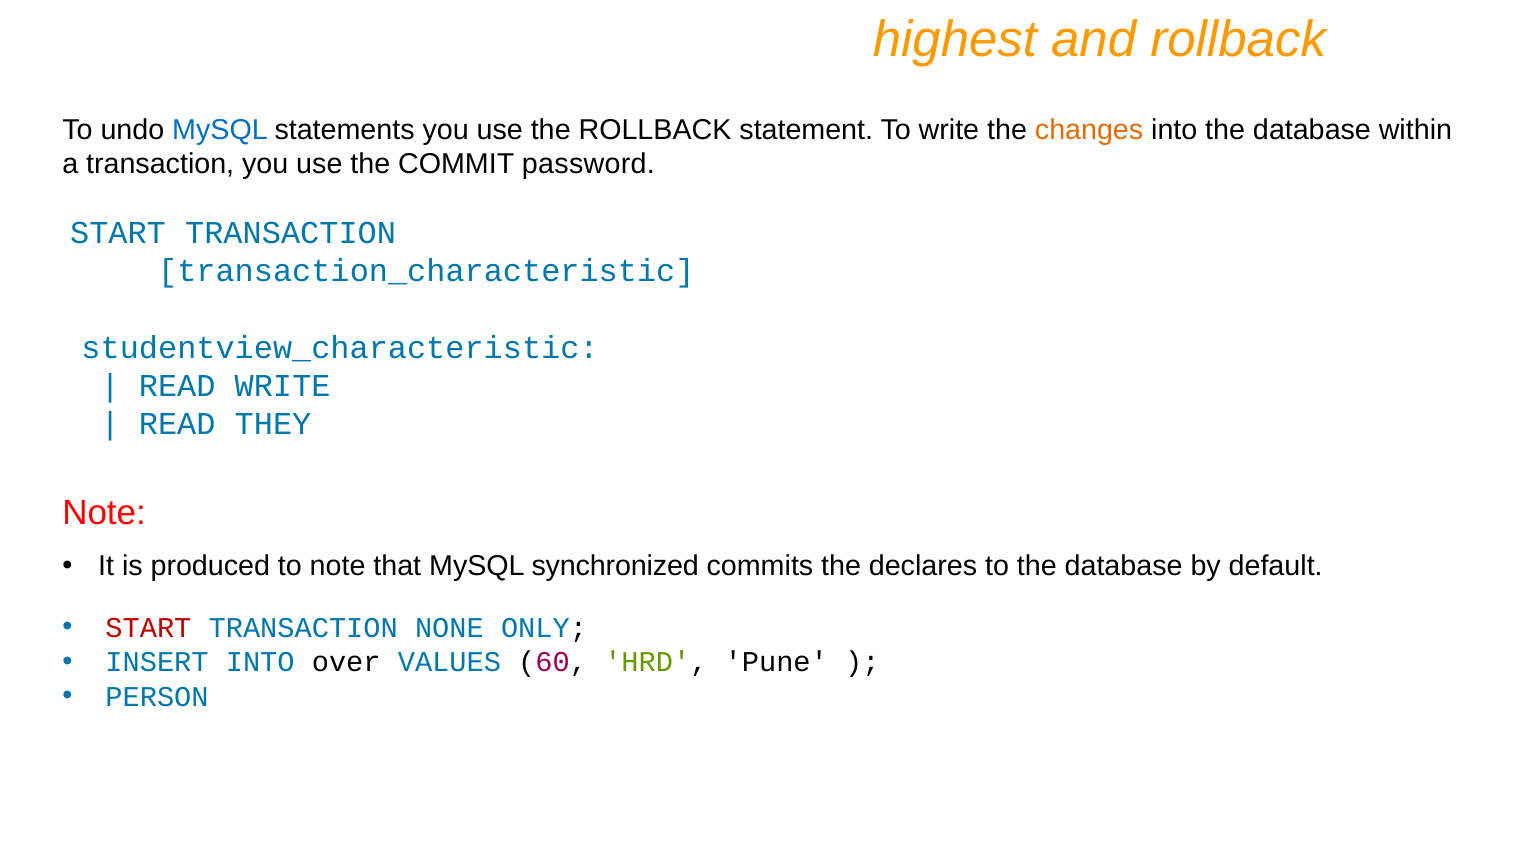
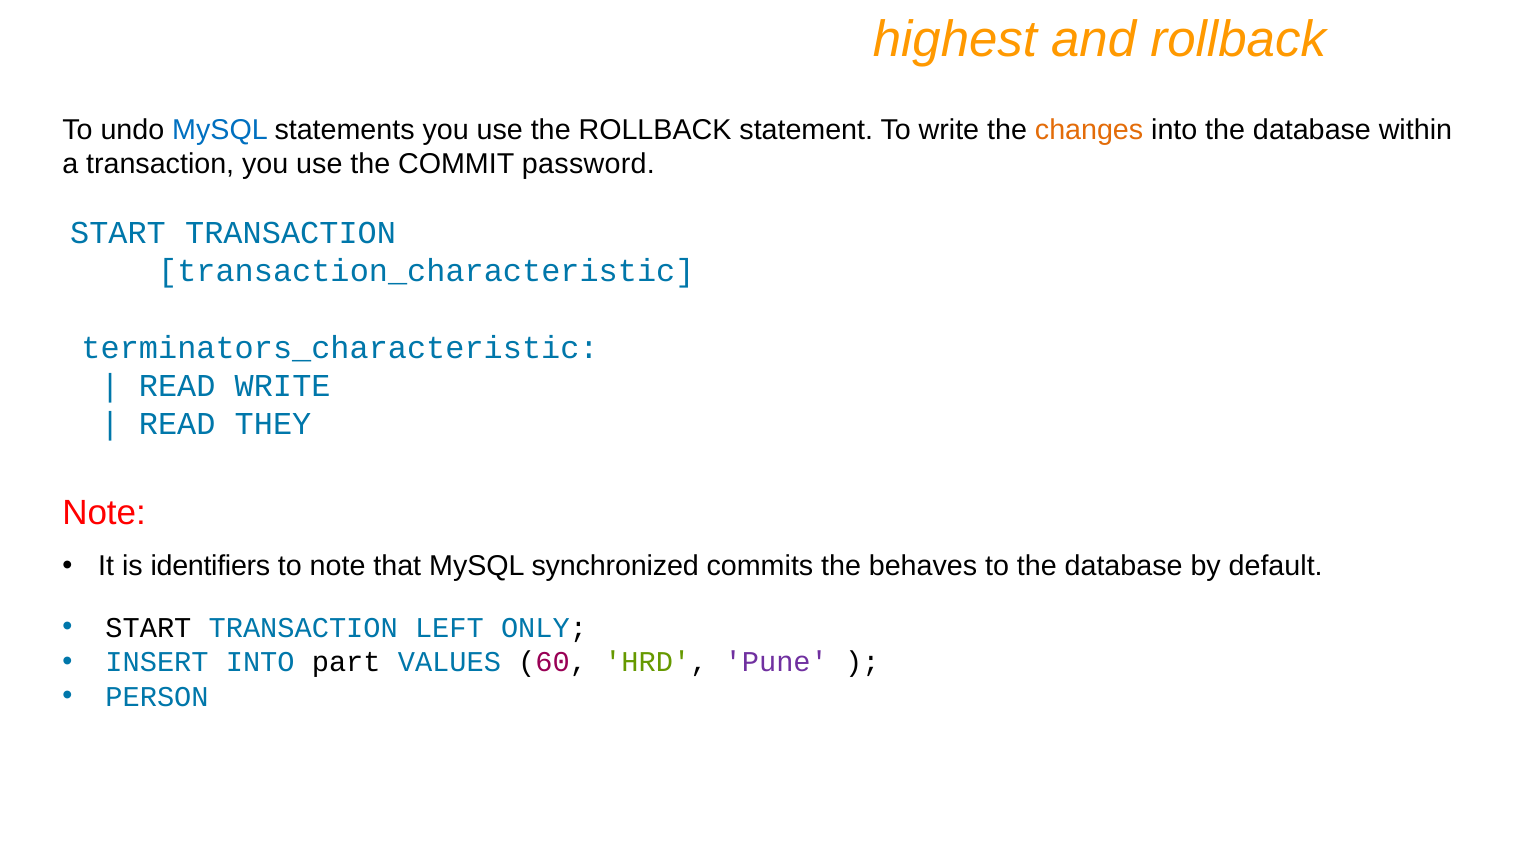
studentview_characteristic: studentview_characteristic -> terminators_characteristic (340, 348)
produced: produced -> identifiers (210, 566)
declares: declares -> behaves (923, 566)
START colour: red -> black (148, 628)
NONE: NONE -> LEFT (449, 628)
over: over -> part (346, 662)
Pune colour: black -> purple (776, 662)
